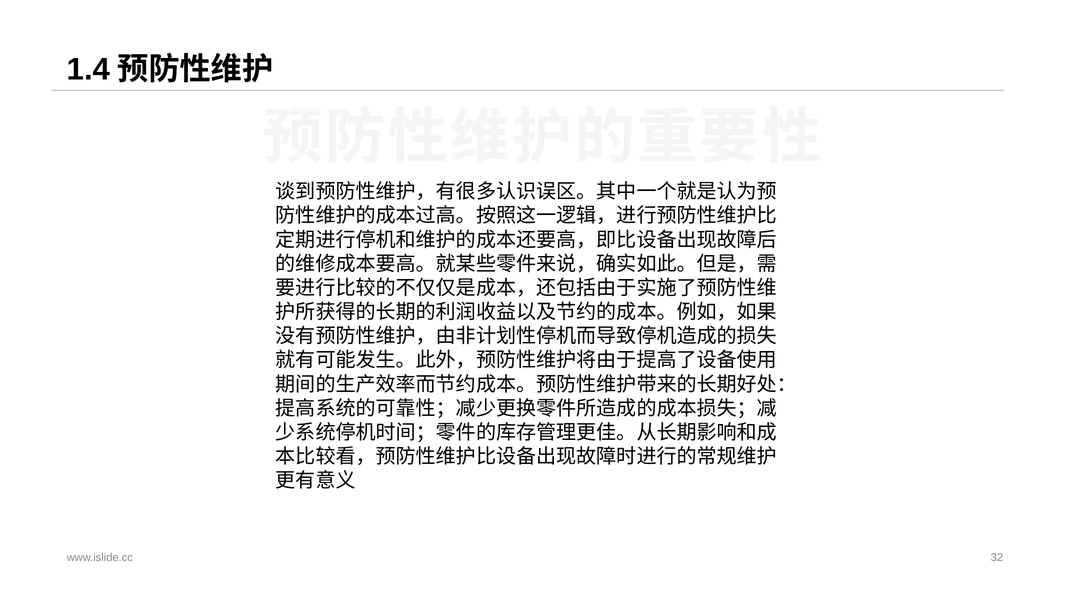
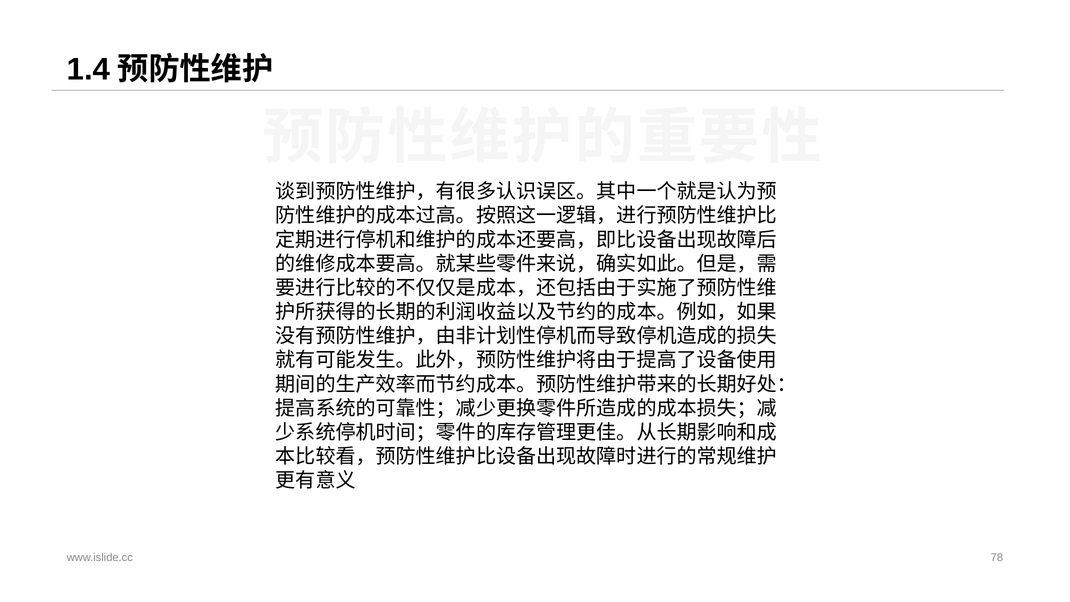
32: 32 -> 78 (997, 557)
